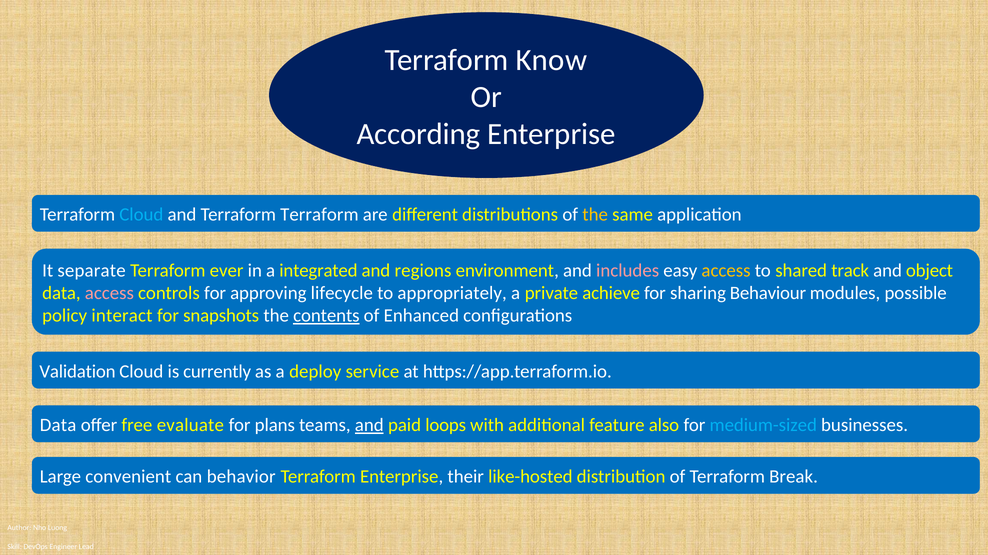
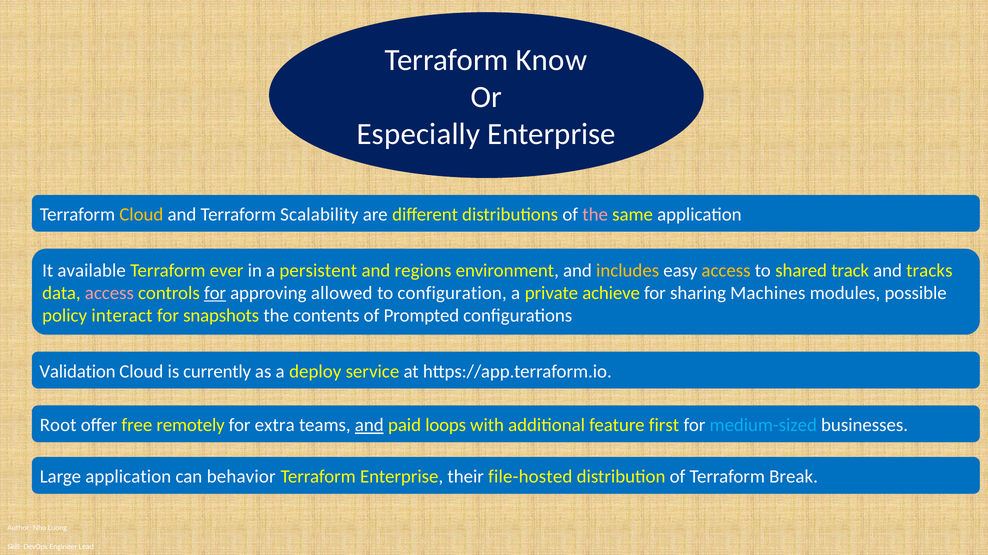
According: According -> Especially (418, 134)
Cloud colour: light blue -> yellow (141, 215)
Terraform Terraform: Terraform -> Scalability (319, 215)
the colour: yellow -> pink (595, 215)
separate: separate -> available (92, 271)
integrated: integrated -> persistent (318, 271)
includes colour: pink -> yellow (628, 271)
object: object -> tracks (929, 271)
for underline: none -> present (215, 293)
lifecycle: lifecycle -> allowed (342, 293)
appropriately: appropriately -> configuration (452, 293)
Behaviour: Behaviour -> Machines (768, 293)
contents underline: present -> none (326, 316)
Enhanced: Enhanced -> Prompted (421, 316)
Data: Data -> Root (58, 426)
evaluate: evaluate -> remotely (191, 426)
plans: plans -> extra (275, 426)
also: also -> first (664, 426)
Large convenient: convenient -> application (128, 477)
like-hosted: like-hosted -> file-hosted (530, 477)
